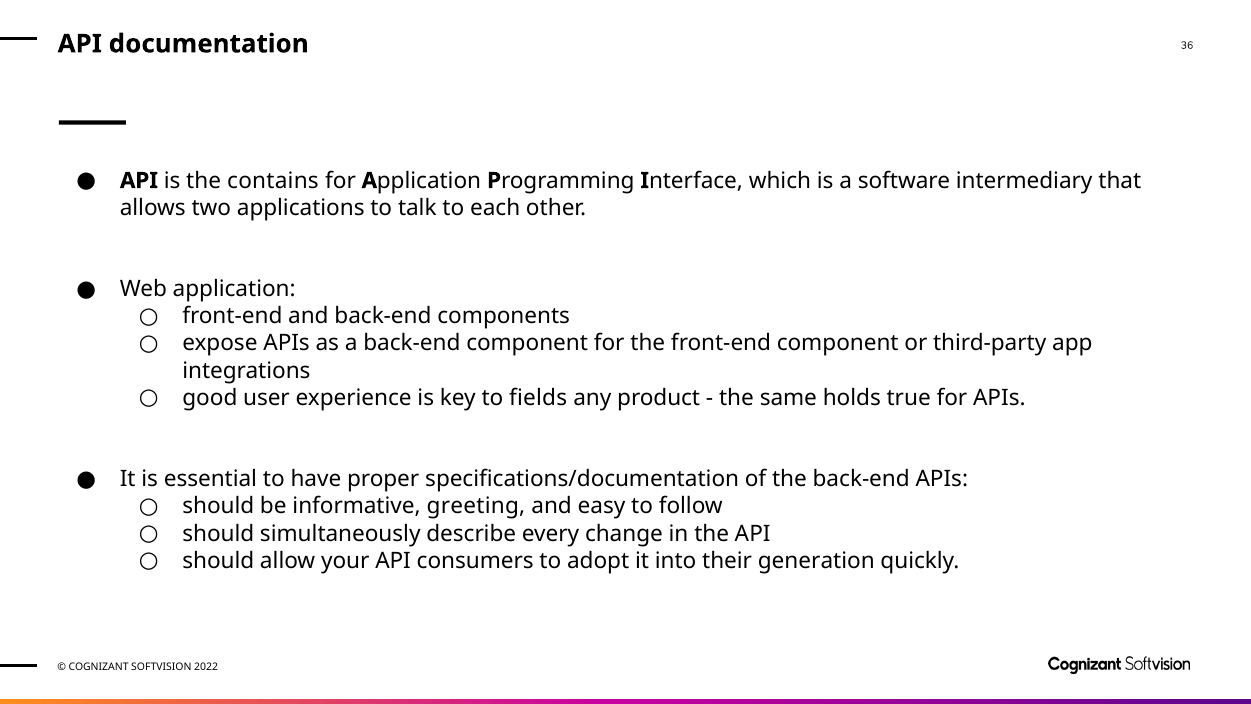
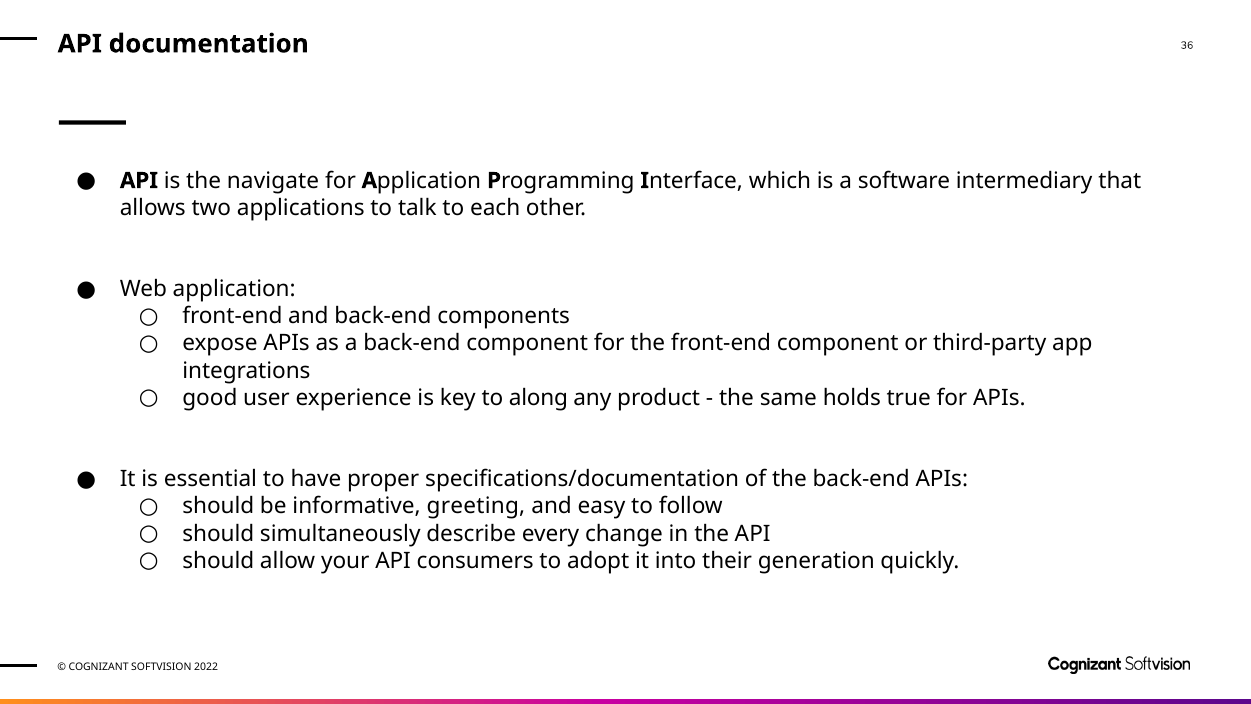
contains: contains -> navigate (273, 181)
fields: fields -> along (538, 398)
